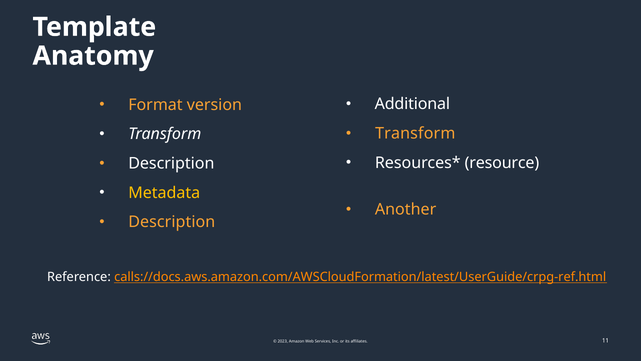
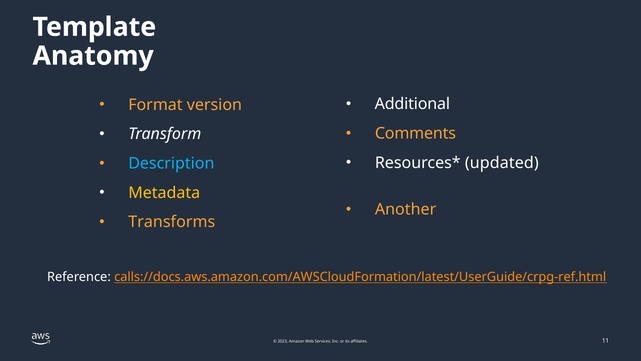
Transform: Transform -> Comments (415, 133)
resource: resource -> updated (502, 163)
Description colour: white -> light blue (171, 163)
Description: Description -> Transforms (172, 222)
